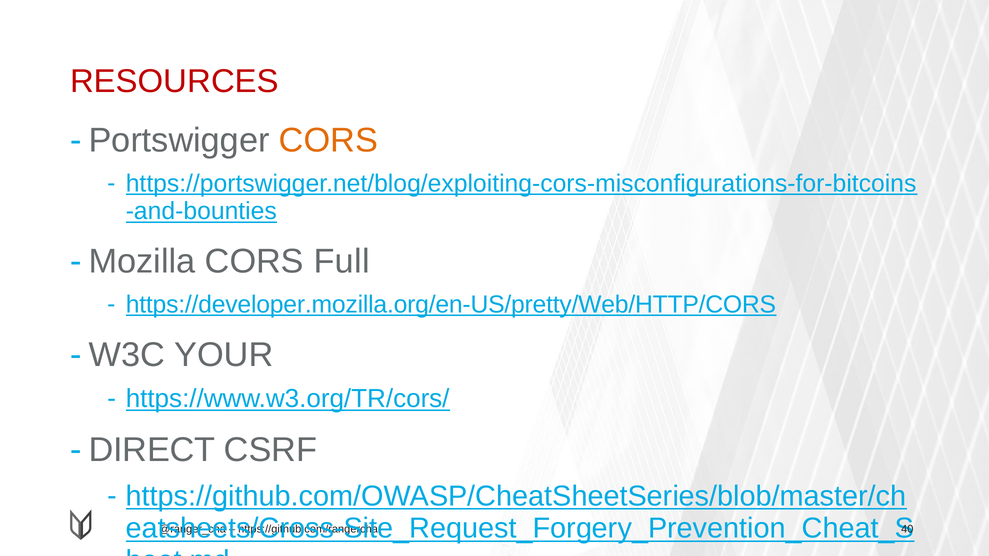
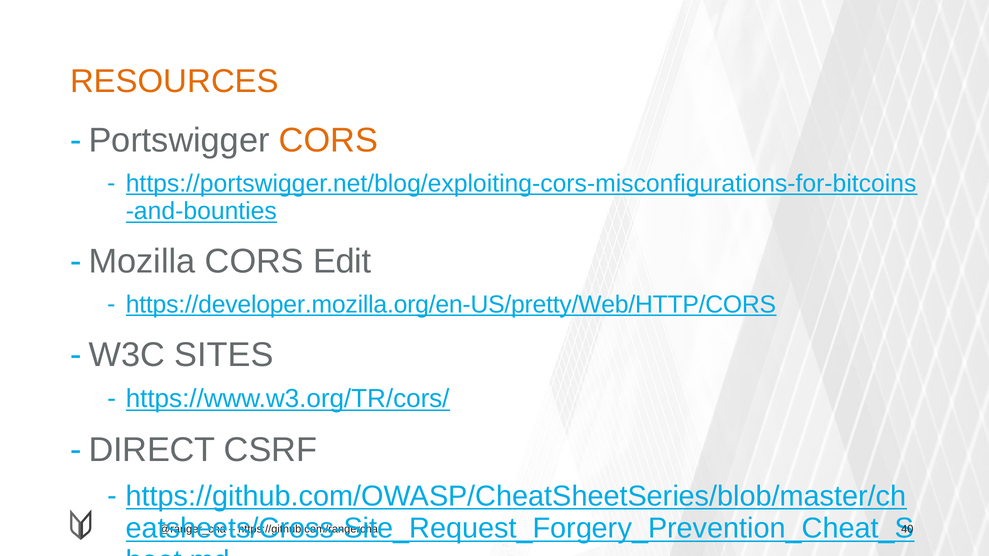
RESOURCES colour: red -> orange (174, 81)
Full: Full -> Edit (342, 262)
YOUR: YOUR -> SITES (224, 355)
